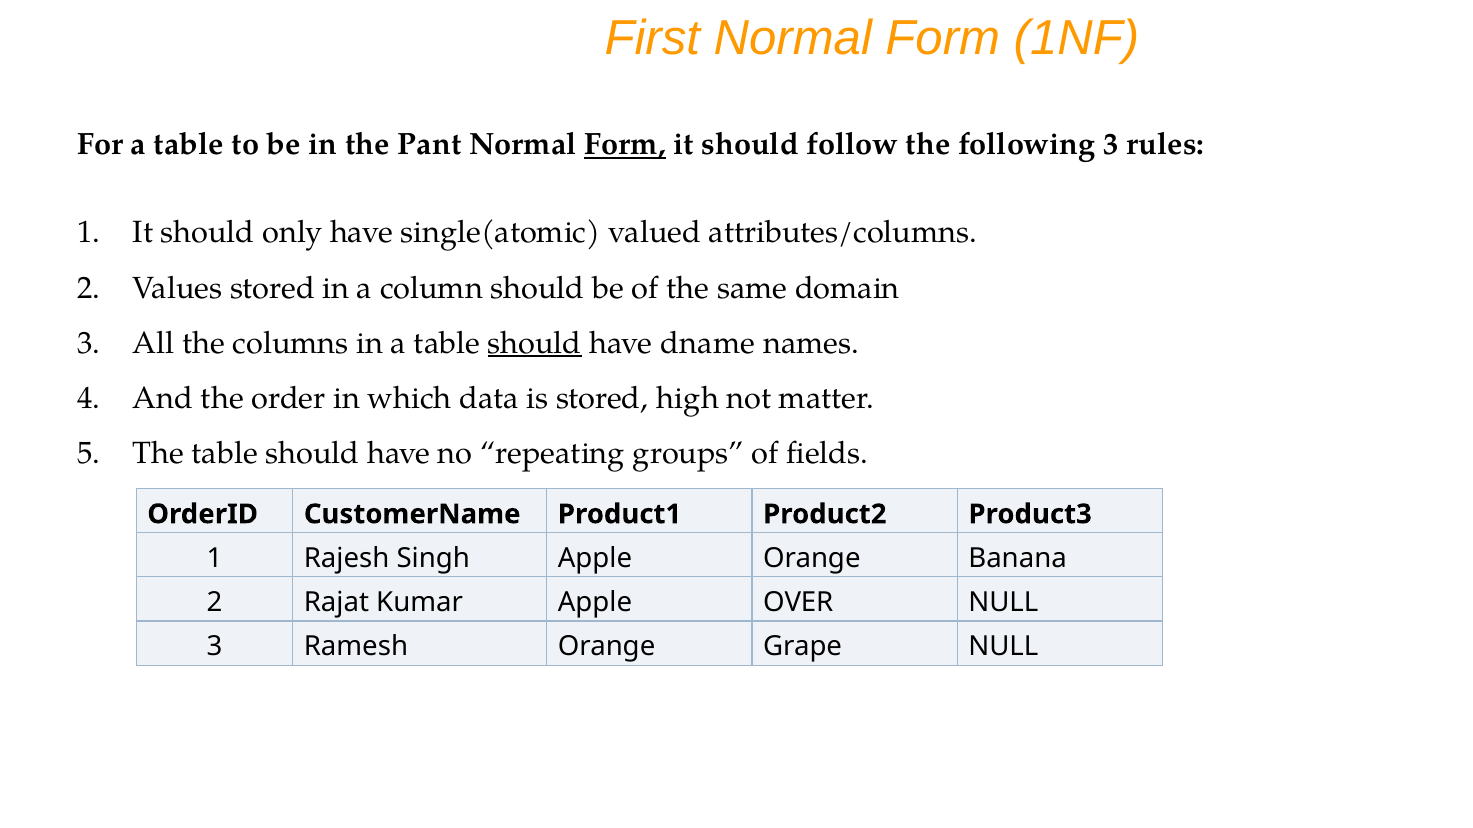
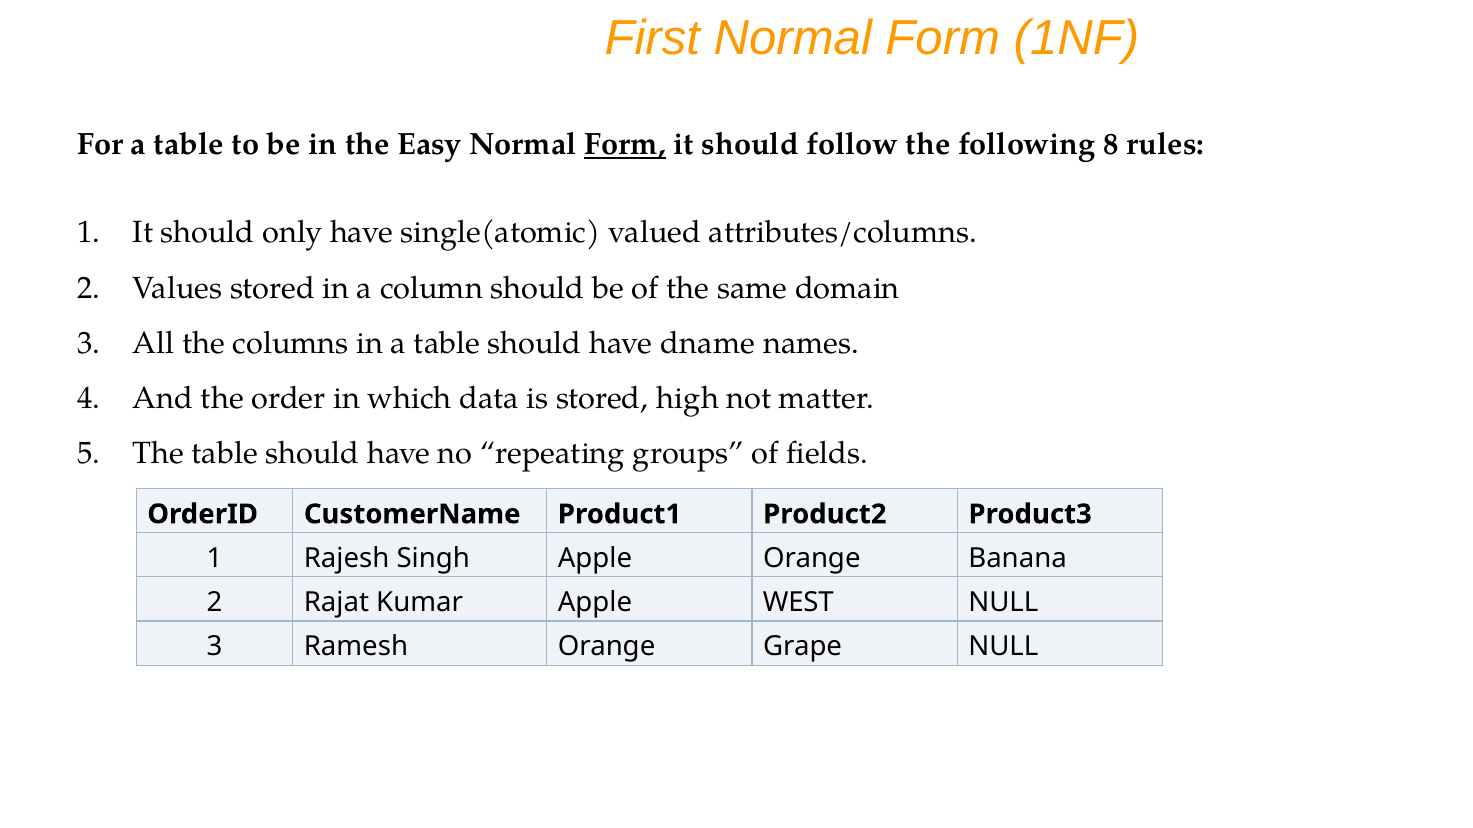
Pant: Pant -> Easy (430, 144)
following 3: 3 -> 8 (1111, 144)
should underline: present -> none (535, 343)
OVER: OVER -> WEST (798, 603)
